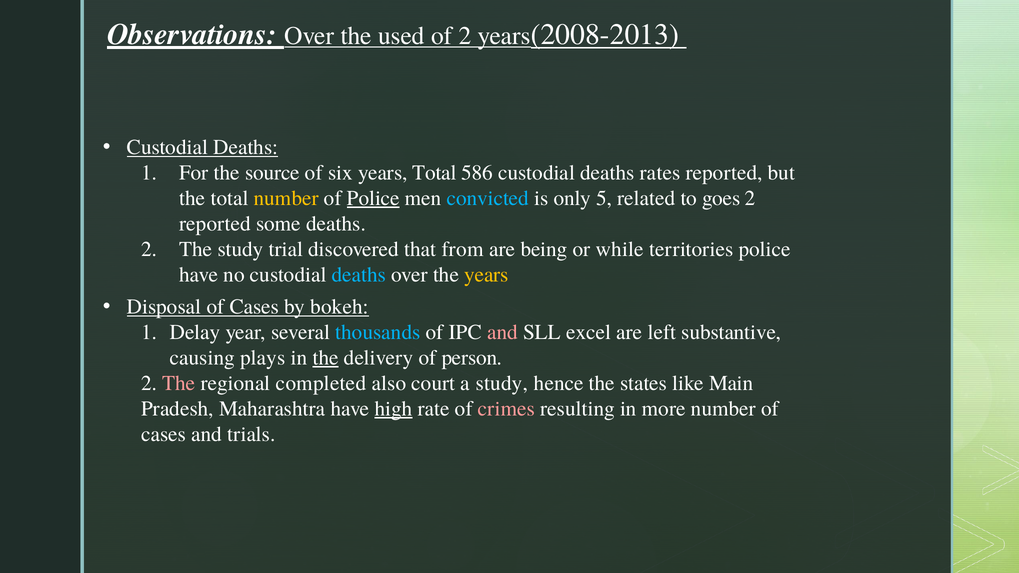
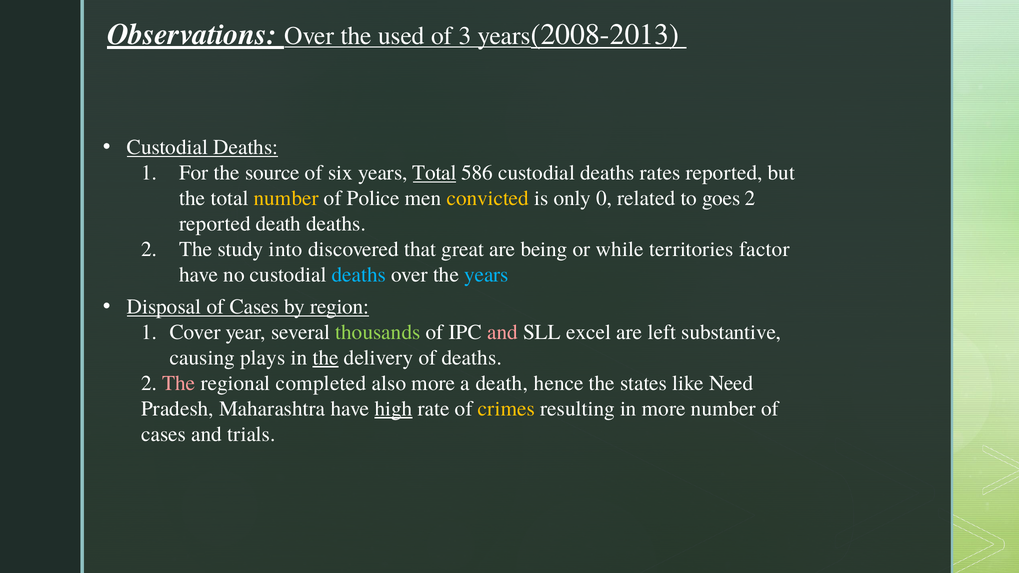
of 2: 2 -> 3 (465, 36)
Total underline: none -> present (434, 173)
Police underline: present -> none (373, 198)
convicted colour: light blue -> yellow (488, 198)
5: 5 -> 0 (604, 198)
reported some: some -> death (279, 224)
trial: trial -> into (286, 249)
from: from -> great (463, 249)
territories police: police -> factor (764, 249)
years colour: yellow -> light blue (486, 275)
bokeh: bokeh -> region (340, 307)
Delay: Delay -> Cover (195, 332)
thousands colour: light blue -> light green (378, 332)
of person: person -> deaths (472, 358)
also court: court -> more (433, 383)
a study: study -> death (502, 383)
Main: Main -> Need (731, 383)
crimes colour: pink -> yellow (506, 409)
